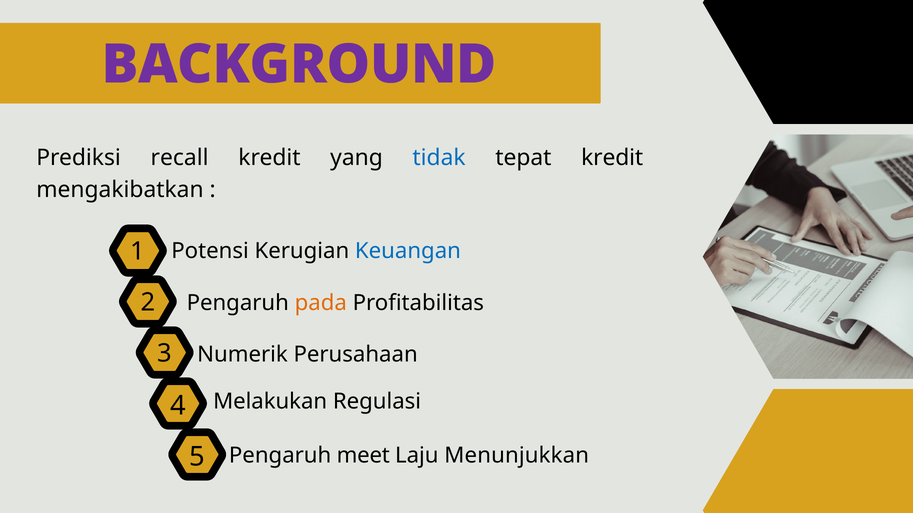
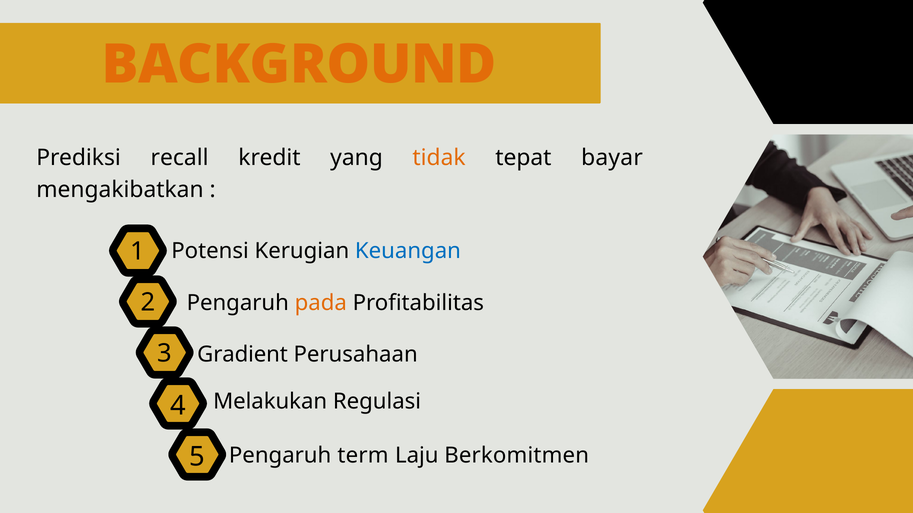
BACKGROUND colour: purple -> orange (299, 65)
tidak colour: blue -> orange (439, 158)
tepat kredit: kredit -> bayar (612, 158)
Numerik: Numerik -> Gradient (243, 355)
meet: meet -> term (363, 456)
Menunjukkan: Menunjukkan -> Berkomitmen (517, 456)
